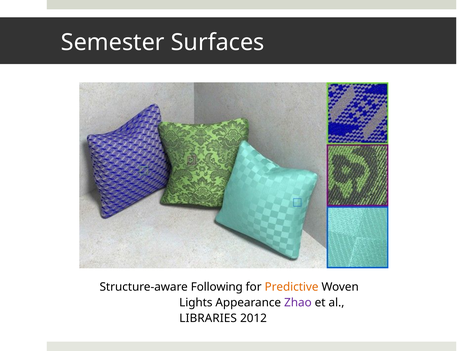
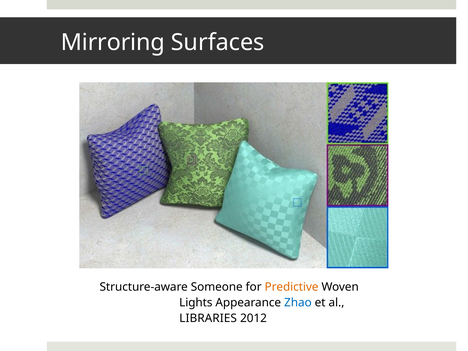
Semester: Semester -> Mirroring (113, 42)
Following: Following -> Someone (217, 287)
Zhao colour: purple -> blue (298, 303)
